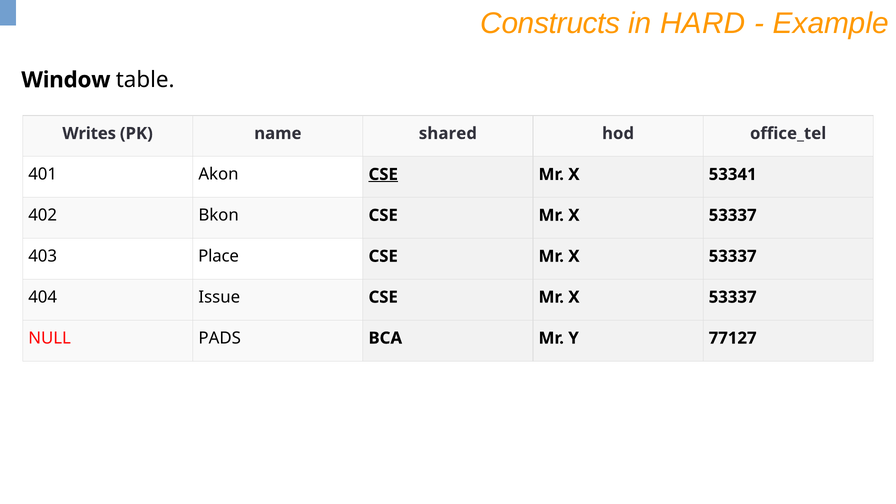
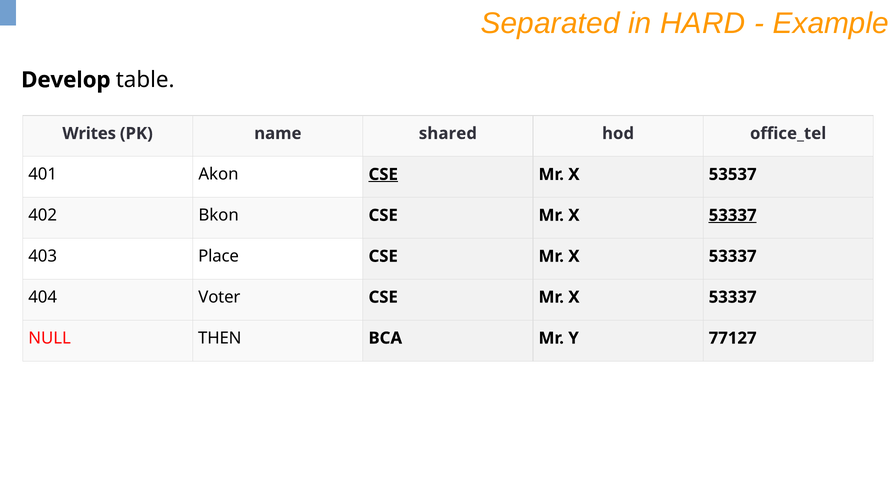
Constructs: Constructs -> Separated (550, 23)
Window: Window -> Develop (66, 80)
53341: 53341 -> 53537 (733, 174)
53337 underline: none -> present (733, 215)
Issue: Issue -> Voter (219, 297)
PADS: PADS -> THEN (220, 338)
